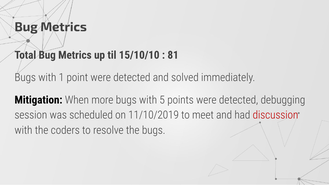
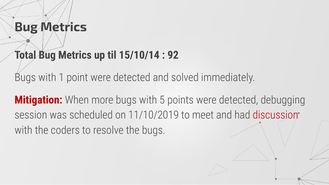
15/10/10: 15/10/10 -> 15/10/14 (139, 55)
81: 81 -> 92 (173, 55)
Mitigation colour: black -> red (38, 100)
